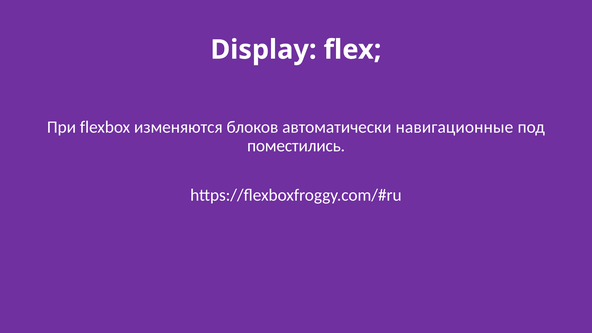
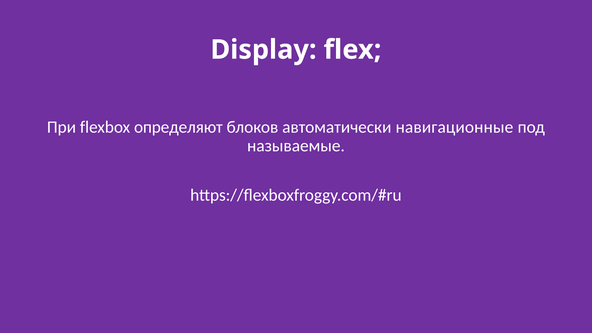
изменяются: изменяются -> определяют (178, 127)
поместились: поместились -> называемые (296, 146)
